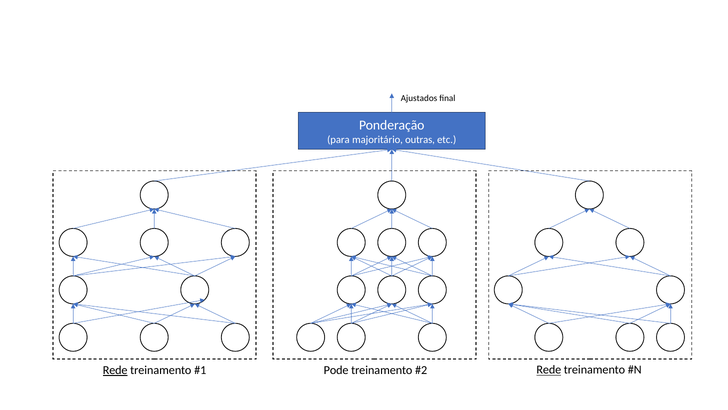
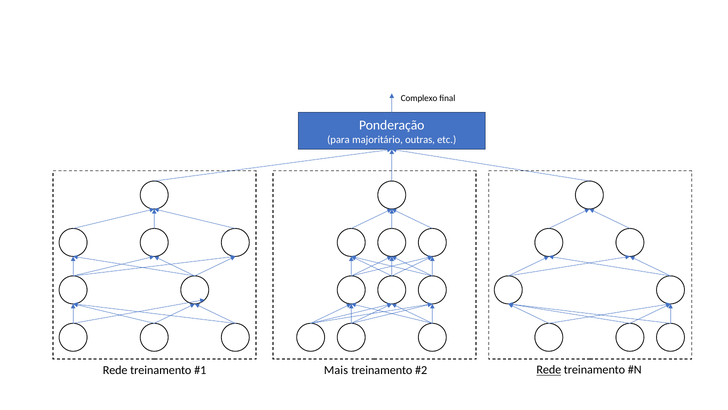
Ajustados: Ajustados -> Complexo (419, 98)
Rede underline: present -> none (115, 370)
Pode: Pode -> Mais (336, 370)
